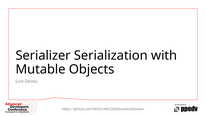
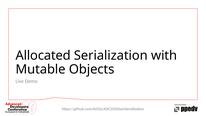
Serializer: Serializer -> Allocated (43, 55)
